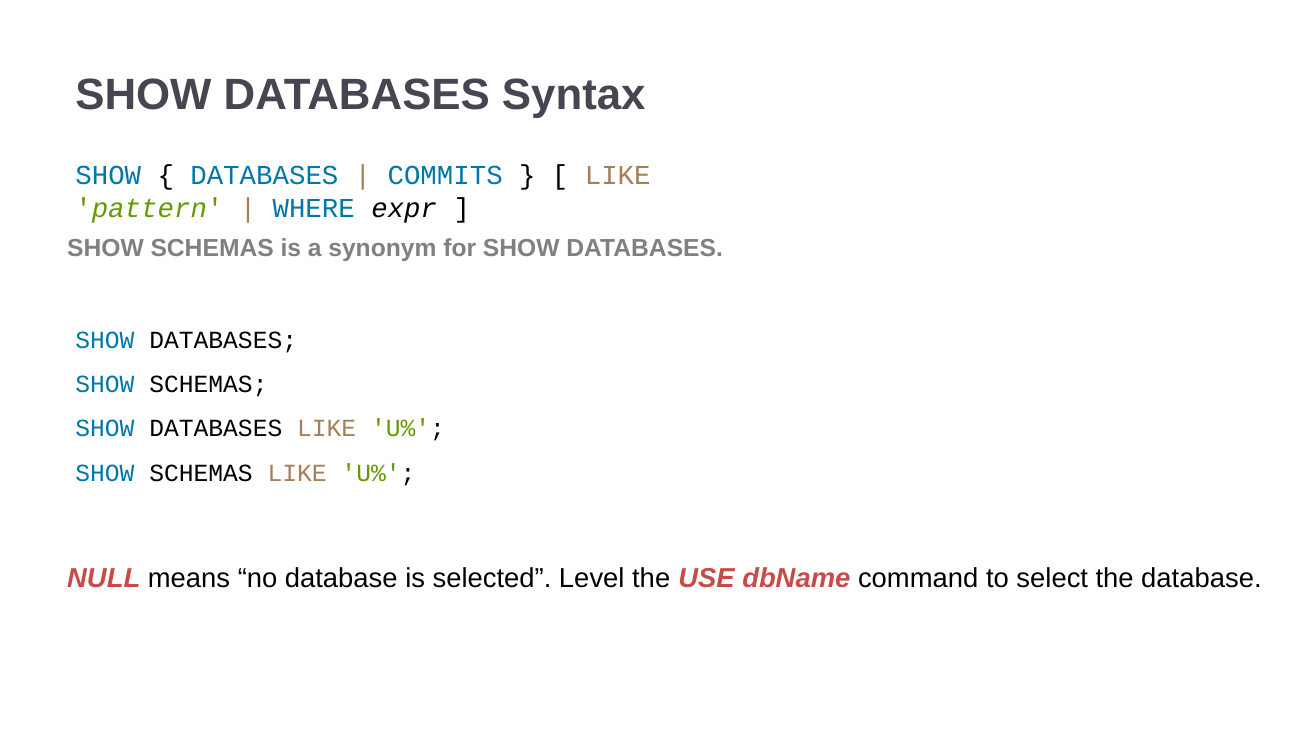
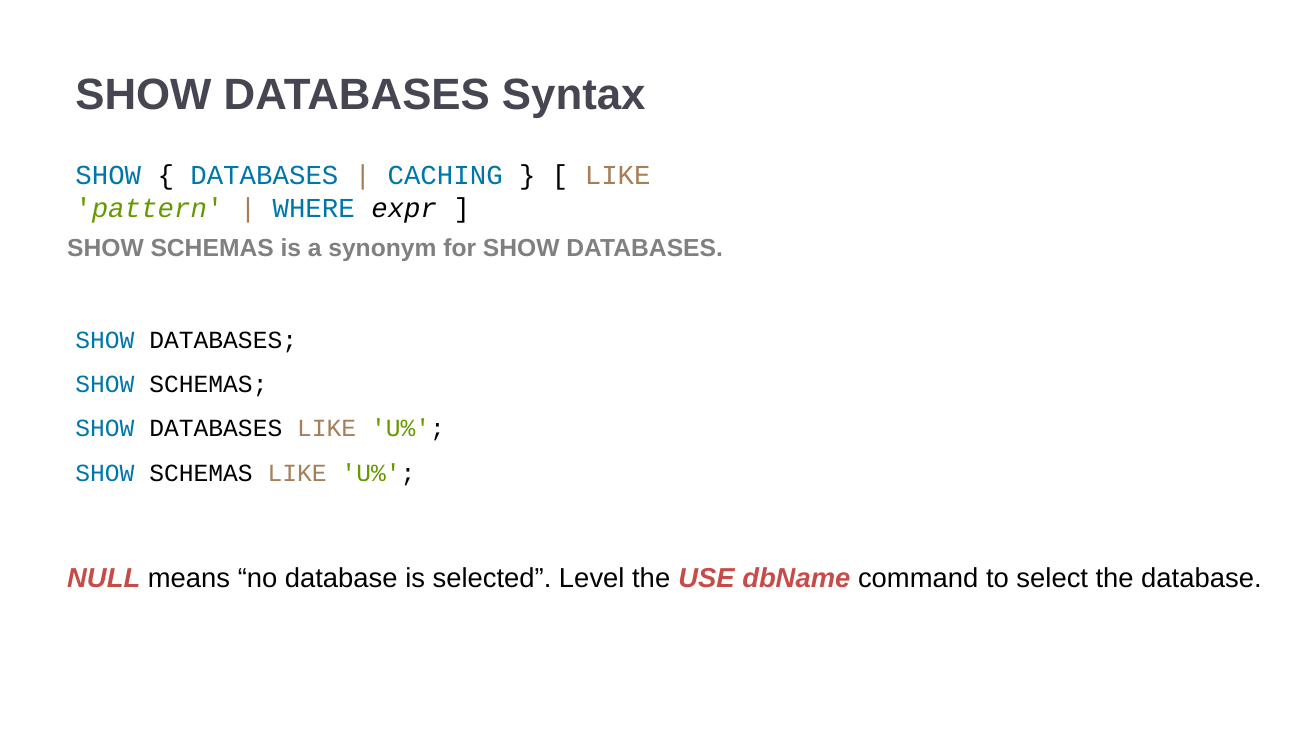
COMMITS: COMMITS -> CACHING (445, 175)
